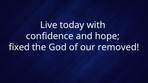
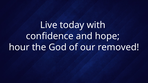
fixed: fixed -> hour (19, 47)
